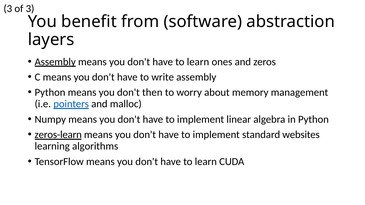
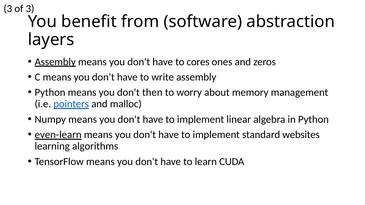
learn: learn -> cores (198, 62)
zeros-learn: zeros-learn -> even-learn (58, 135)
